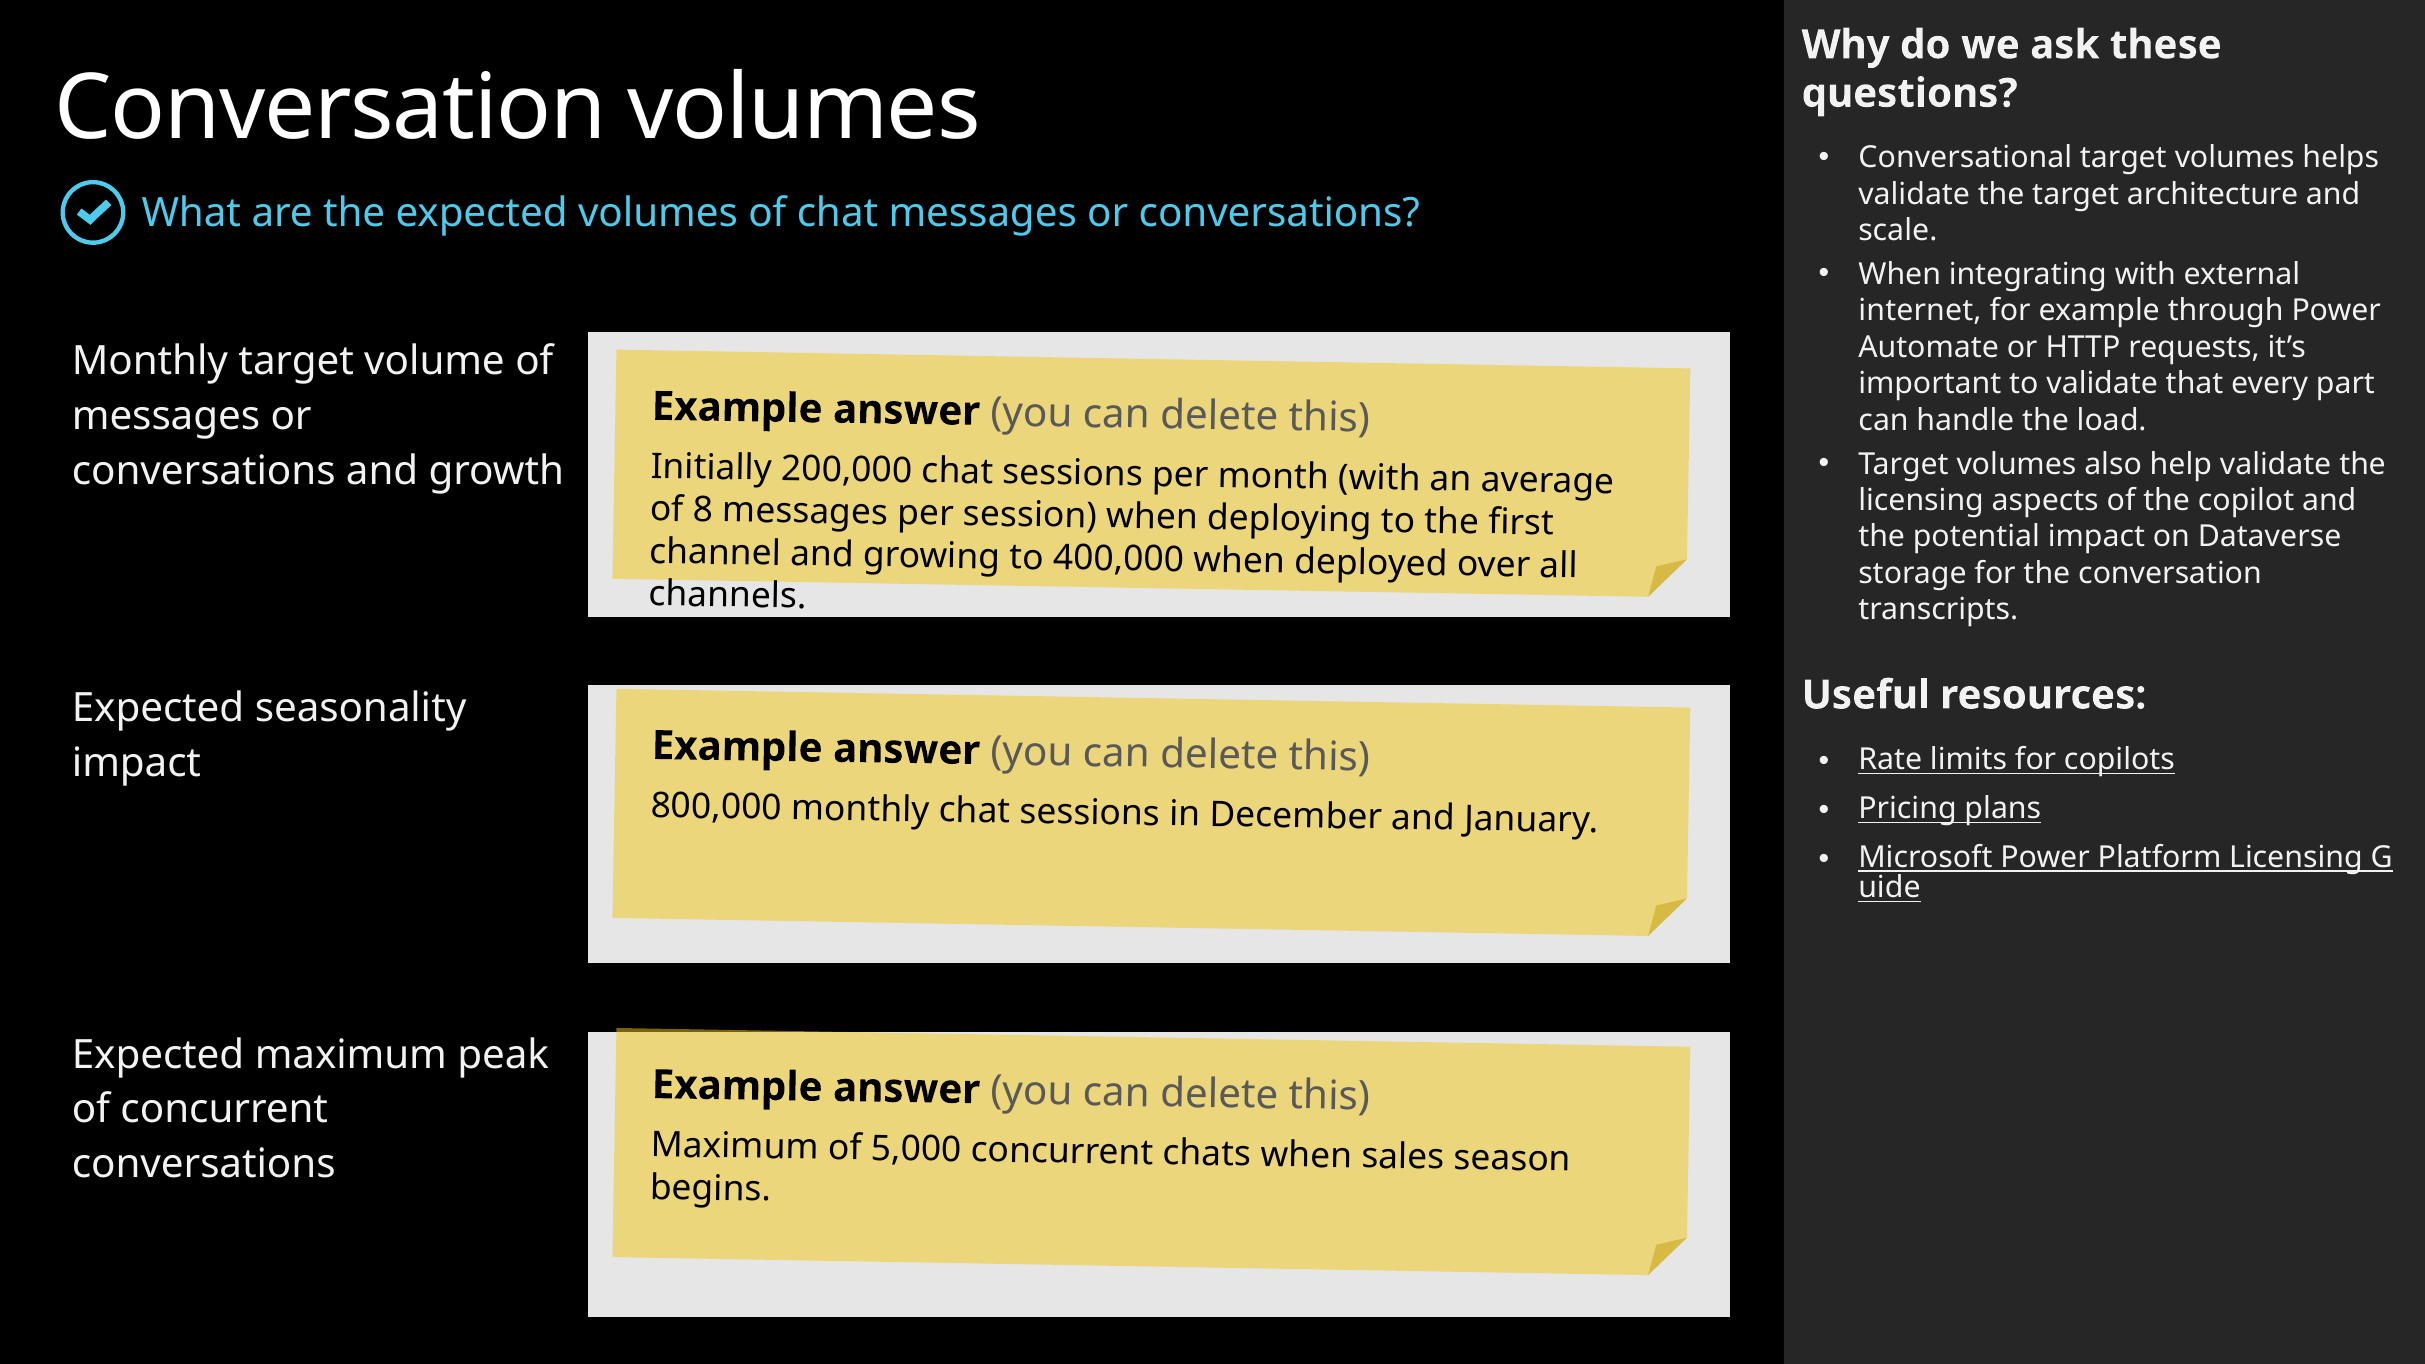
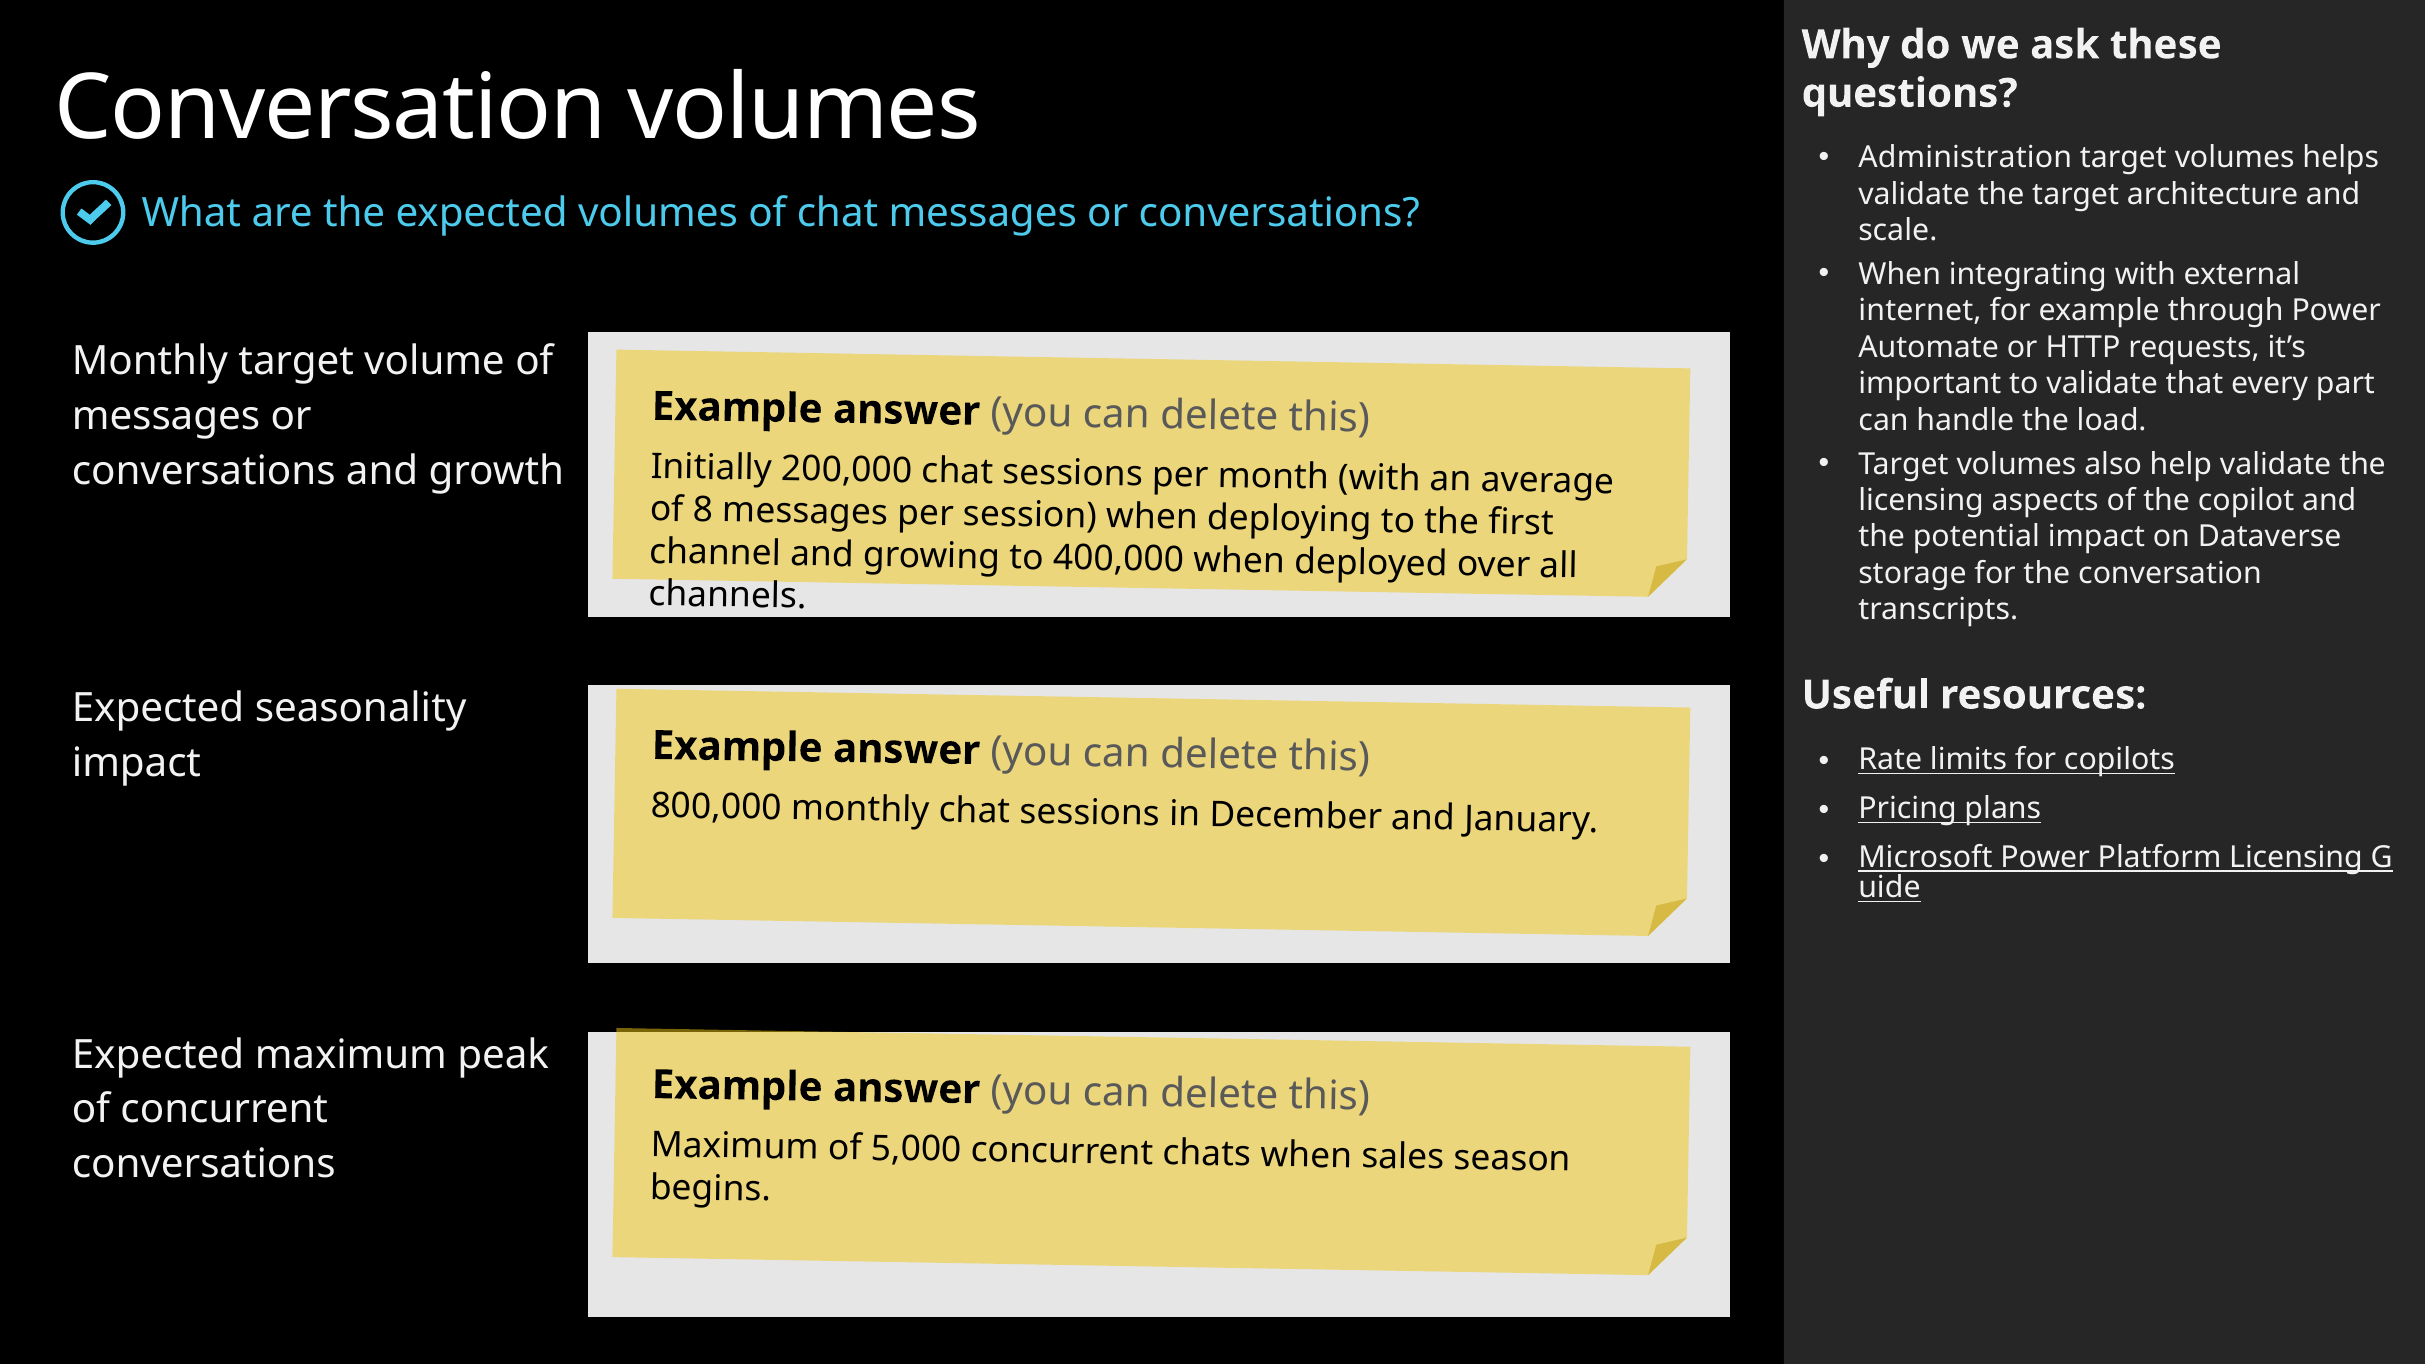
Conversational: Conversational -> Administration (1965, 158)
